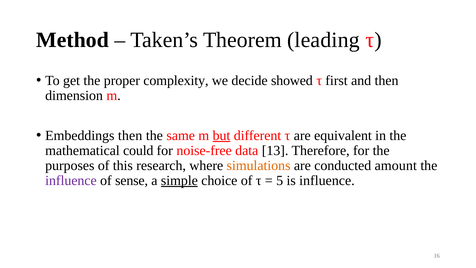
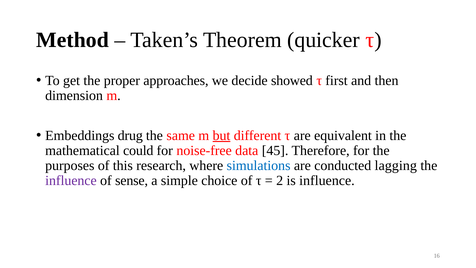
leading: leading -> quicker (324, 40)
complexity: complexity -> approaches (176, 80)
Embeddings then: then -> drug (130, 135)
13: 13 -> 45 (275, 150)
simulations colour: orange -> blue (259, 165)
amount: amount -> lagging (396, 165)
simple underline: present -> none (179, 180)
5: 5 -> 2 (280, 180)
